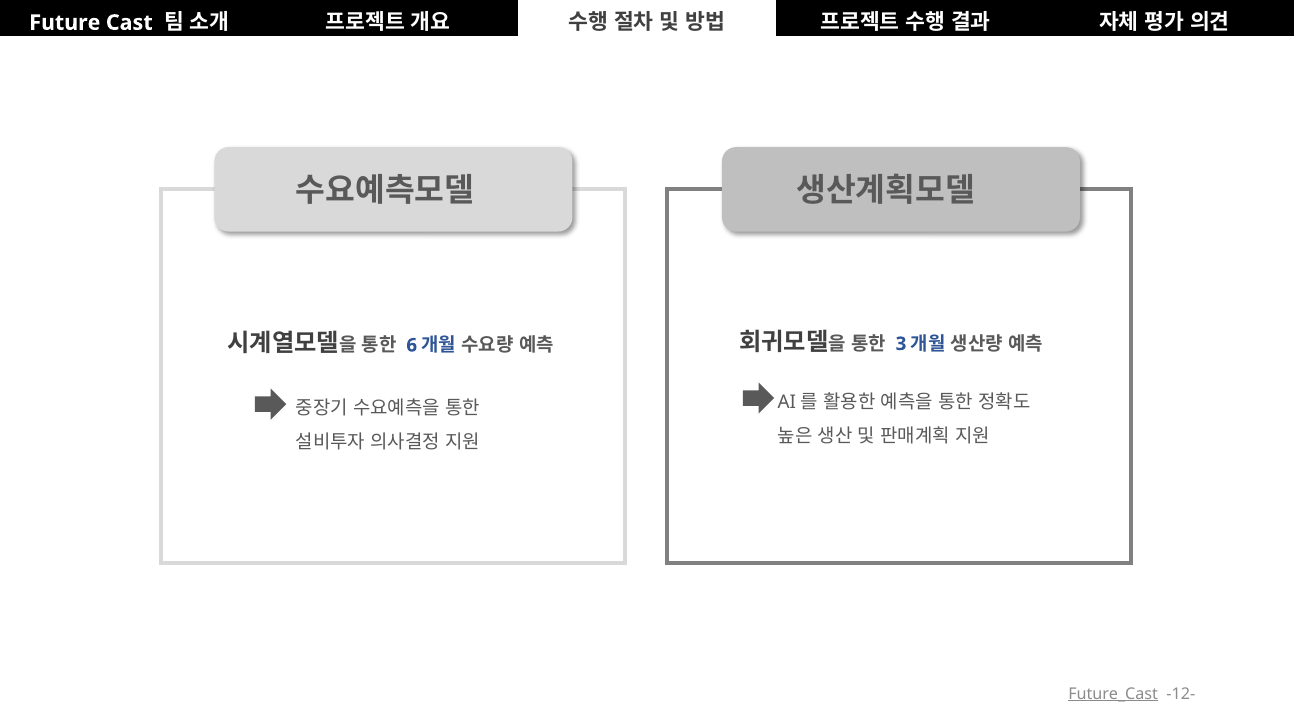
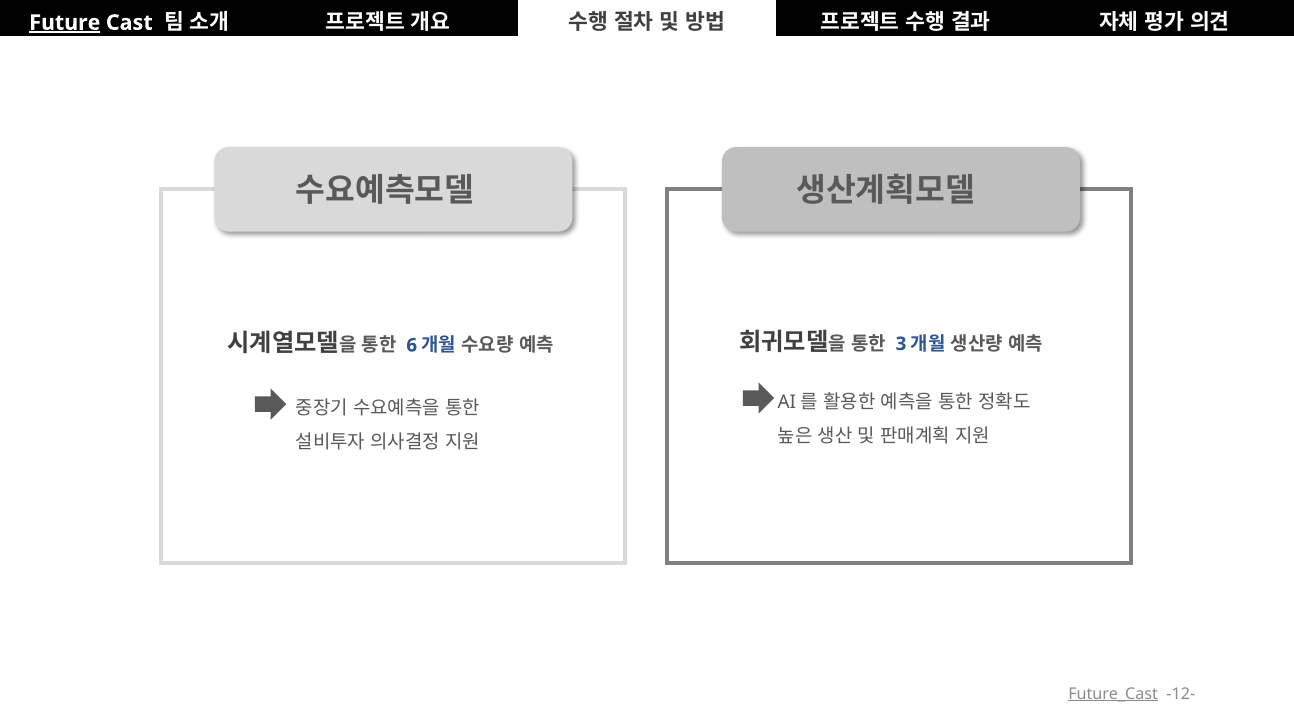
Future underline: none -> present (65, 23)
